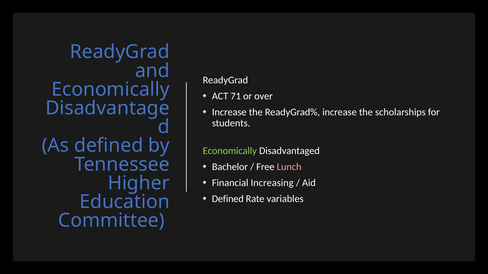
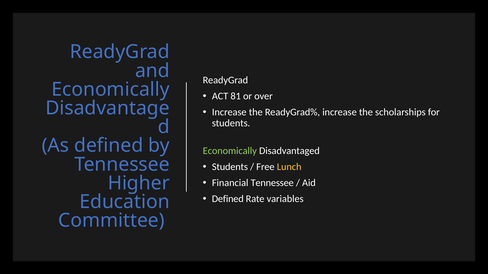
71: 71 -> 81 (236, 96)
Bachelor: Bachelor -> Students (230, 167)
Lunch colour: pink -> yellow (289, 167)
Financial Increasing: Increasing -> Tennessee (272, 183)
